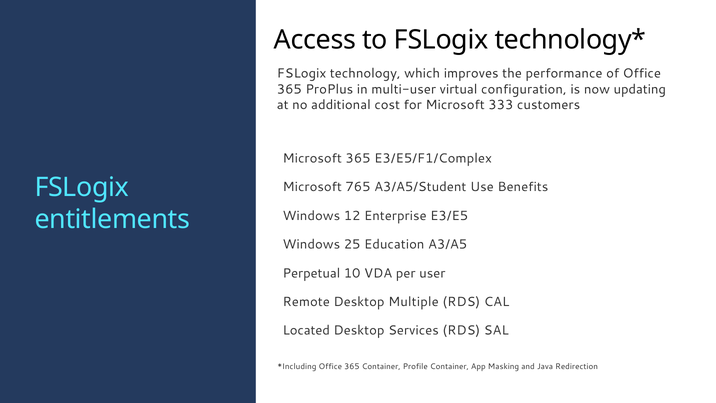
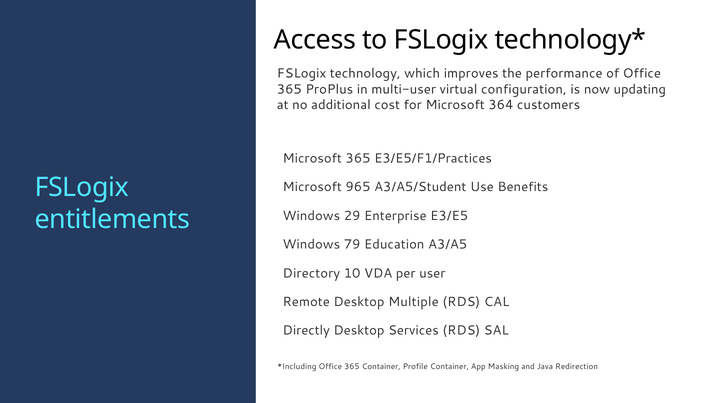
333: 333 -> 364 (501, 105)
E3/E5/F1/Complex: E3/E5/F1/Complex -> E3/E5/F1/Practices (433, 158)
765: 765 -> 965 (358, 187)
12: 12 -> 29 (352, 216)
25: 25 -> 79 (352, 244)
Perpetual: Perpetual -> Directory (311, 273)
Located: Located -> Directly (306, 330)
